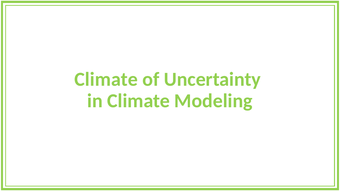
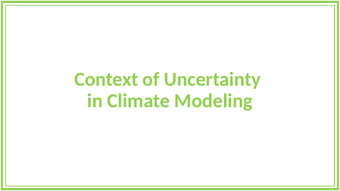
Climate: Climate -> Context (106, 80)
